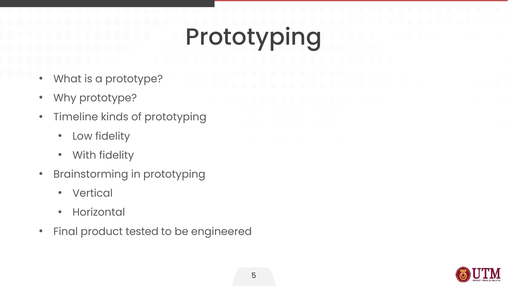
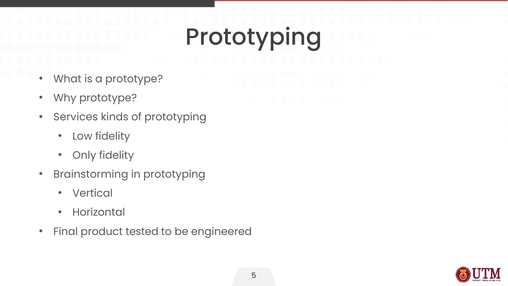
Timeline: Timeline -> Services (76, 117)
With: With -> Only (84, 155)
